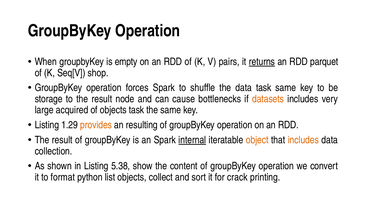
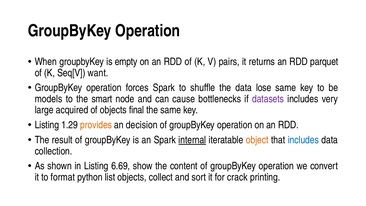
returns underline: present -> none (262, 62)
shop: shop -> want (98, 73)
data task: task -> lose (264, 88)
storage: storage -> models (49, 99)
to the result: result -> smart (102, 99)
datasets colour: orange -> purple (268, 99)
objects task: task -> final (137, 110)
resulting: resulting -> decision (142, 125)
includes colour: orange -> blue (303, 140)
5.38: 5.38 -> 6.69 (121, 166)
